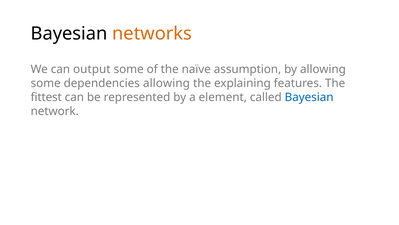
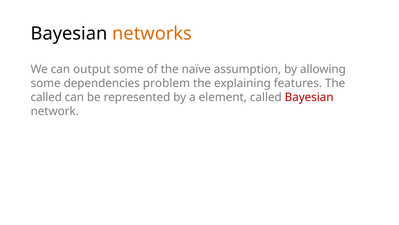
dependencies allowing: allowing -> problem (166, 83)
fittest: fittest -> called (46, 97)
Bayesian colour: blue -> red (309, 97)
